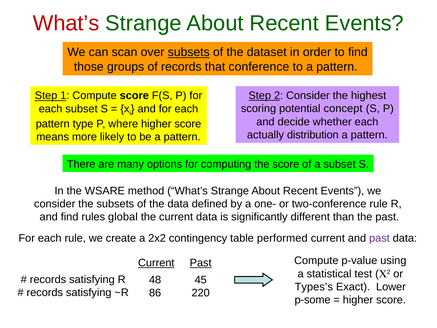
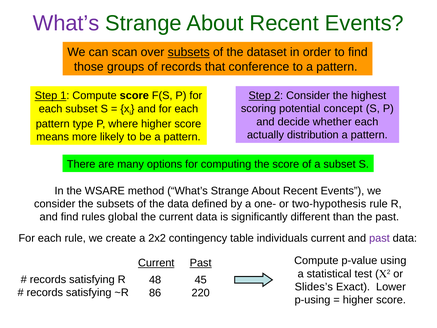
What’s colour: red -> purple (66, 23)
two-conference: two-conference -> two-hypothesis (329, 204)
performed: performed -> individuals (282, 238)
Types’s: Types’s -> Slides’s (314, 287)
p-some: p-some -> p-using (313, 300)
